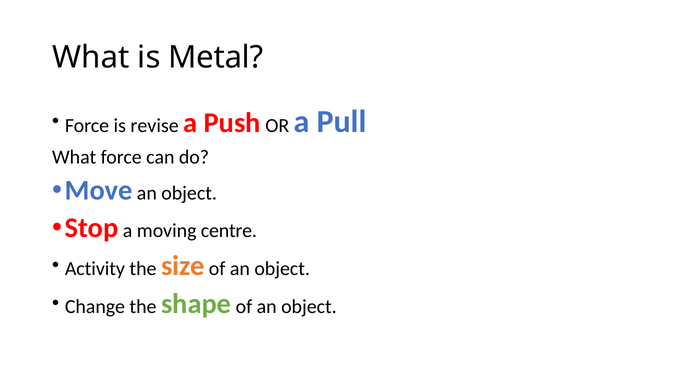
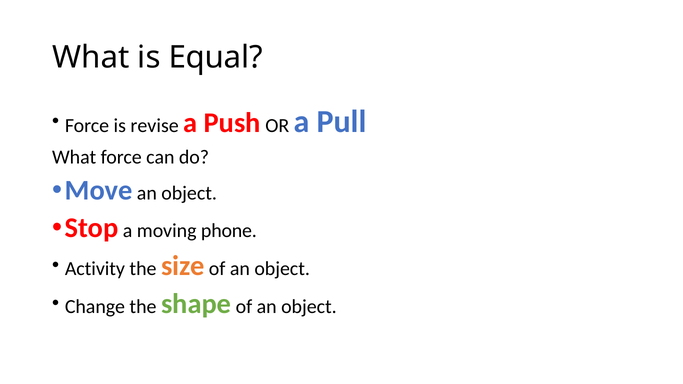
Metal: Metal -> Equal (216, 57)
centre: centre -> phone (229, 231)
